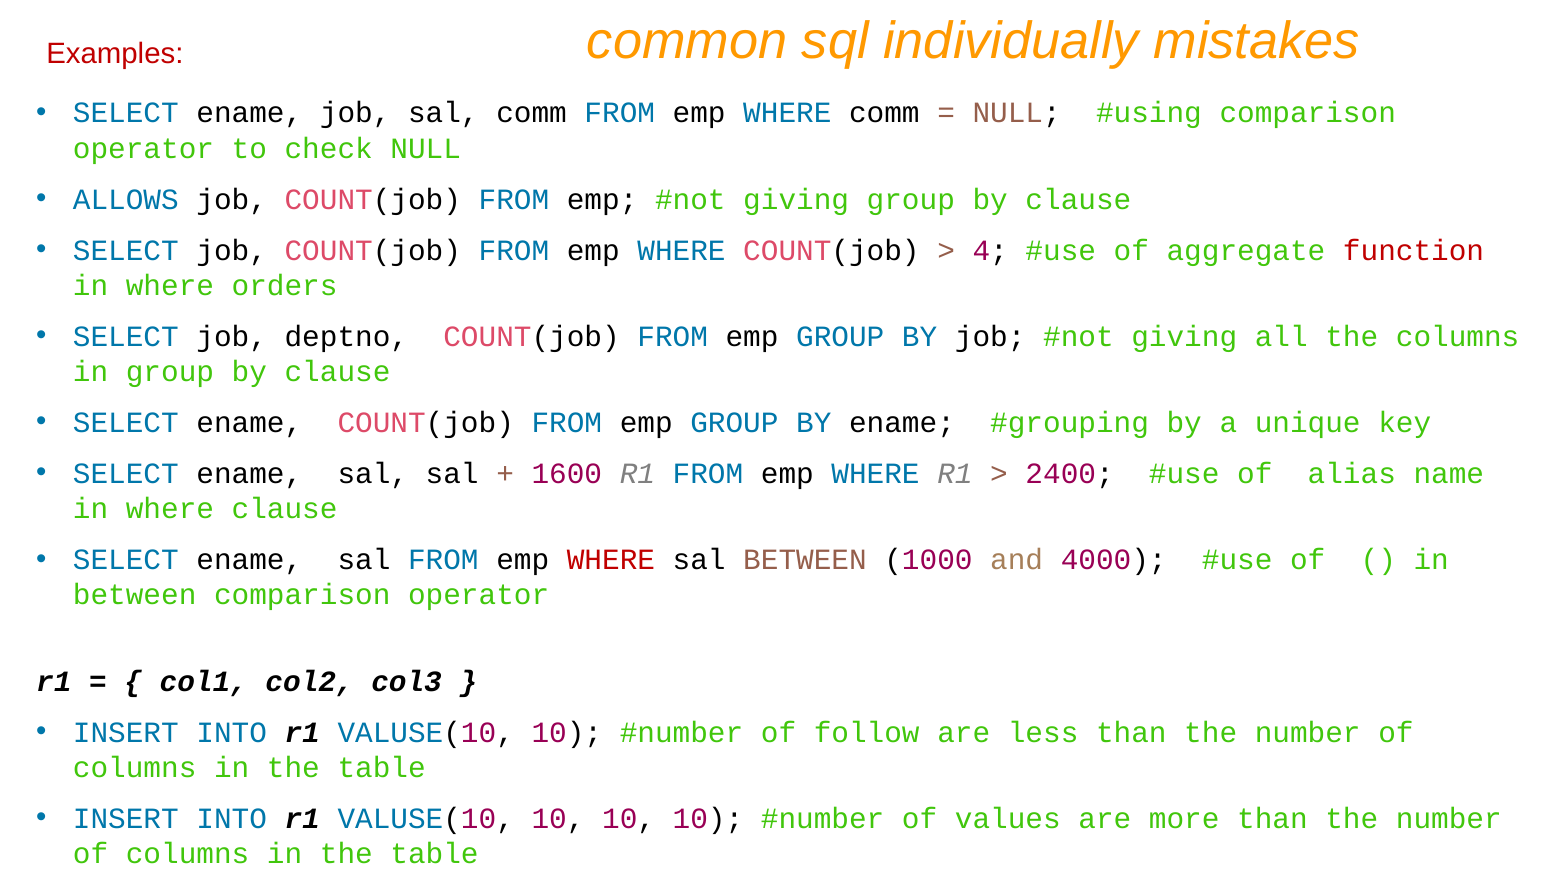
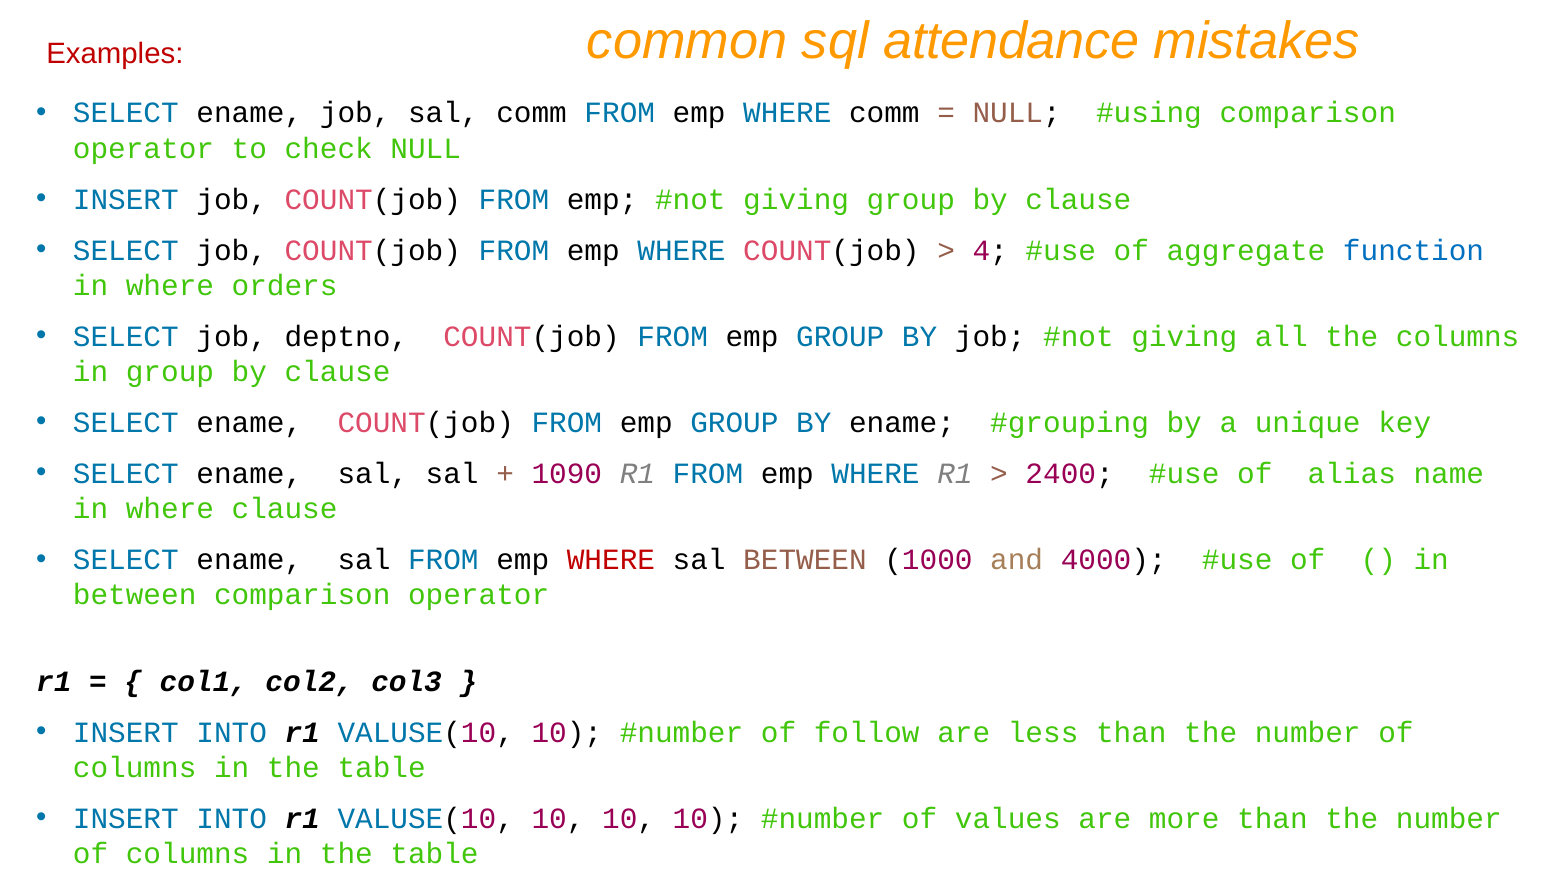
individually: individually -> attendance (1011, 41)
ALLOWS: ALLOWS -> INSERT (126, 199)
function colour: red -> blue (1414, 250)
1600: 1600 -> 1090 (567, 474)
